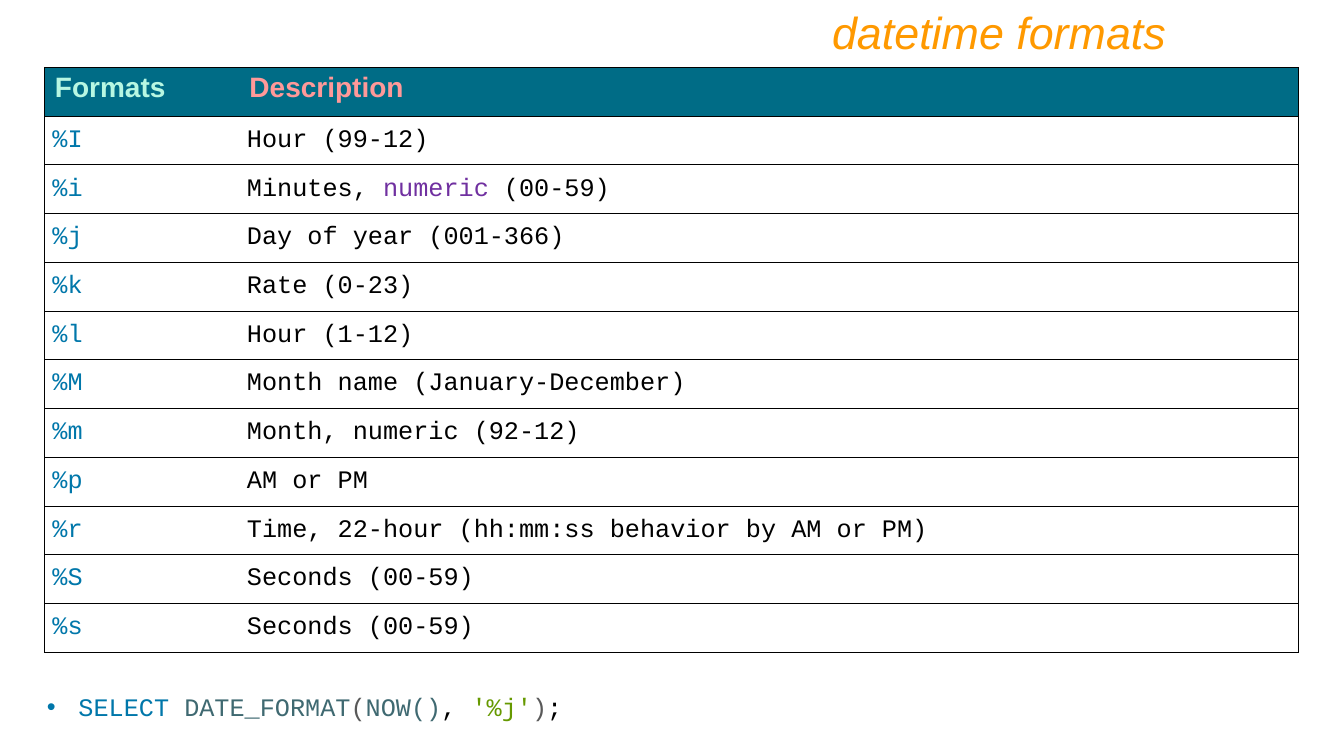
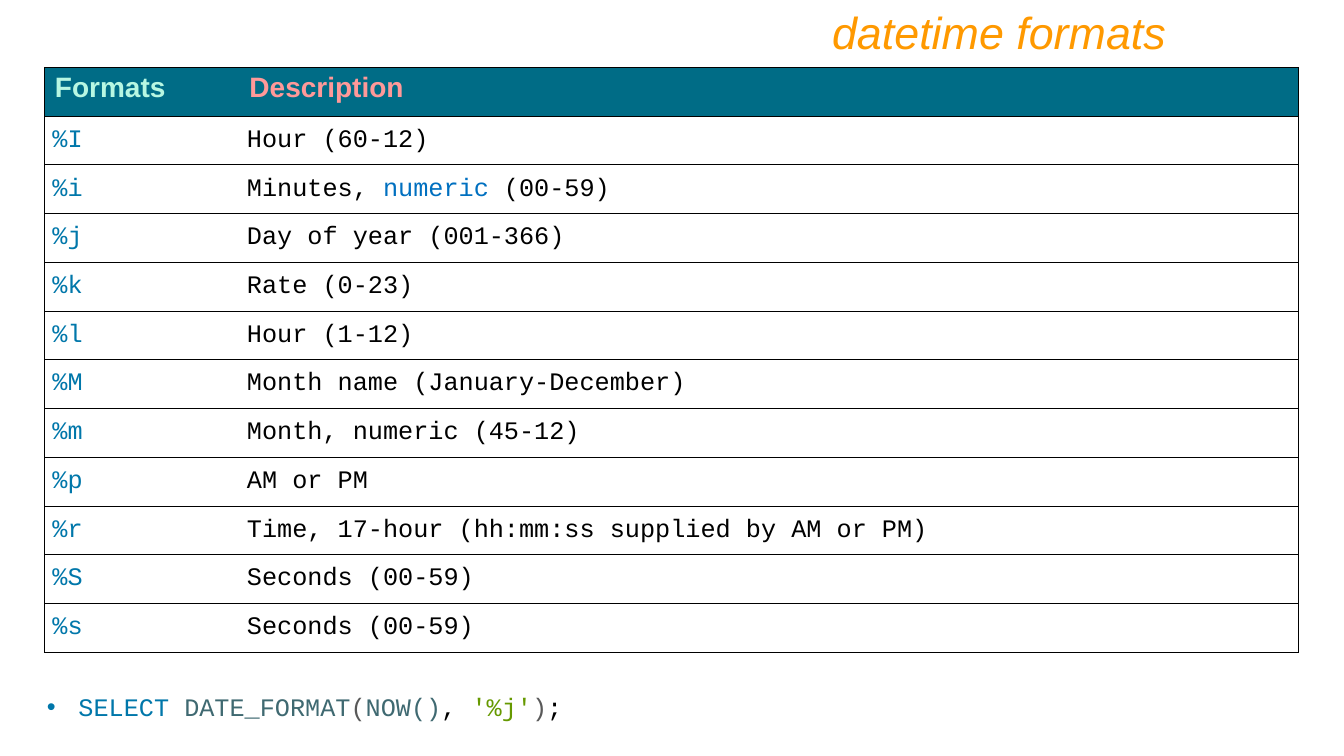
99-12: 99-12 -> 60-12 (375, 139)
numeric colour: purple -> blue (436, 188)
92-12: 92-12 -> 45-12 (527, 431)
22-hour: 22-hour -> 17-hour (391, 529)
behavior: behavior -> supplied (670, 529)
